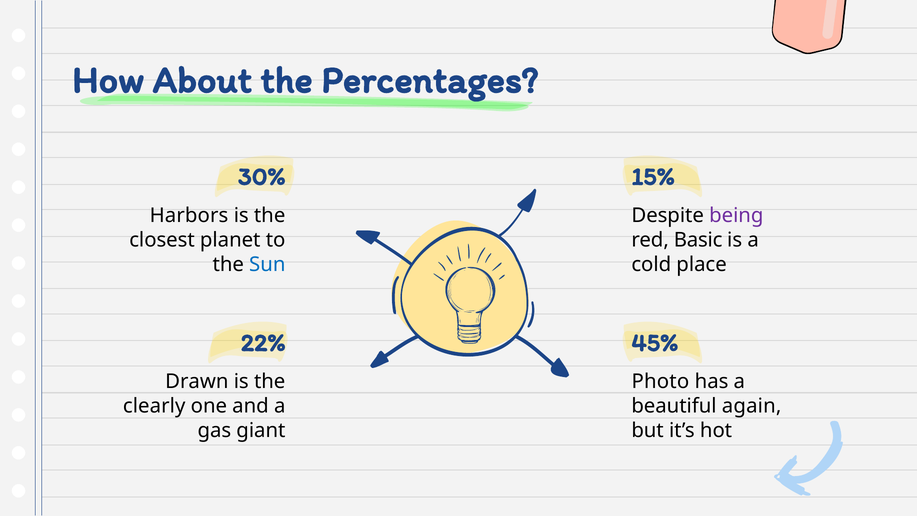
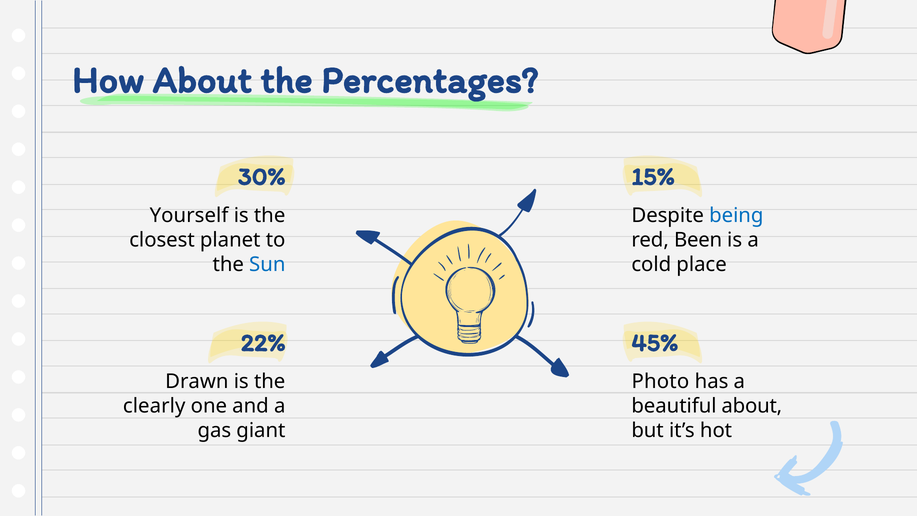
Harbors: Harbors -> Yourself (189, 215)
being colour: purple -> blue (736, 215)
Basic: Basic -> Been (698, 240)
beautiful again: again -> about (752, 406)
